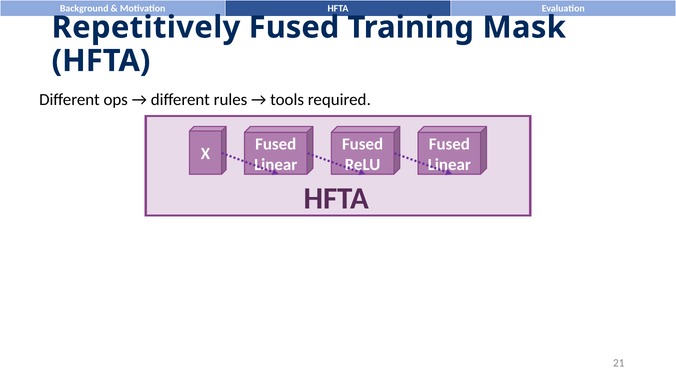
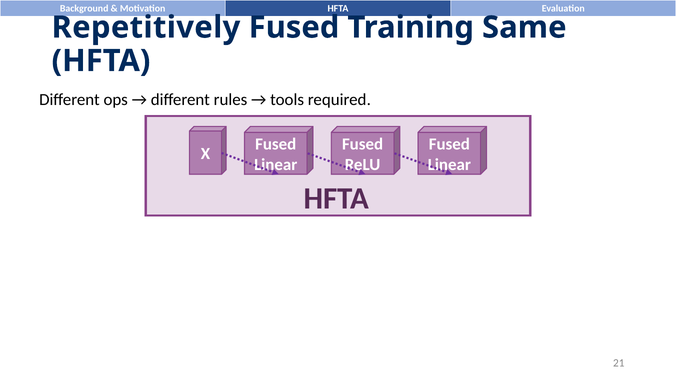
Mask: Mask -> Same (524, 27)
